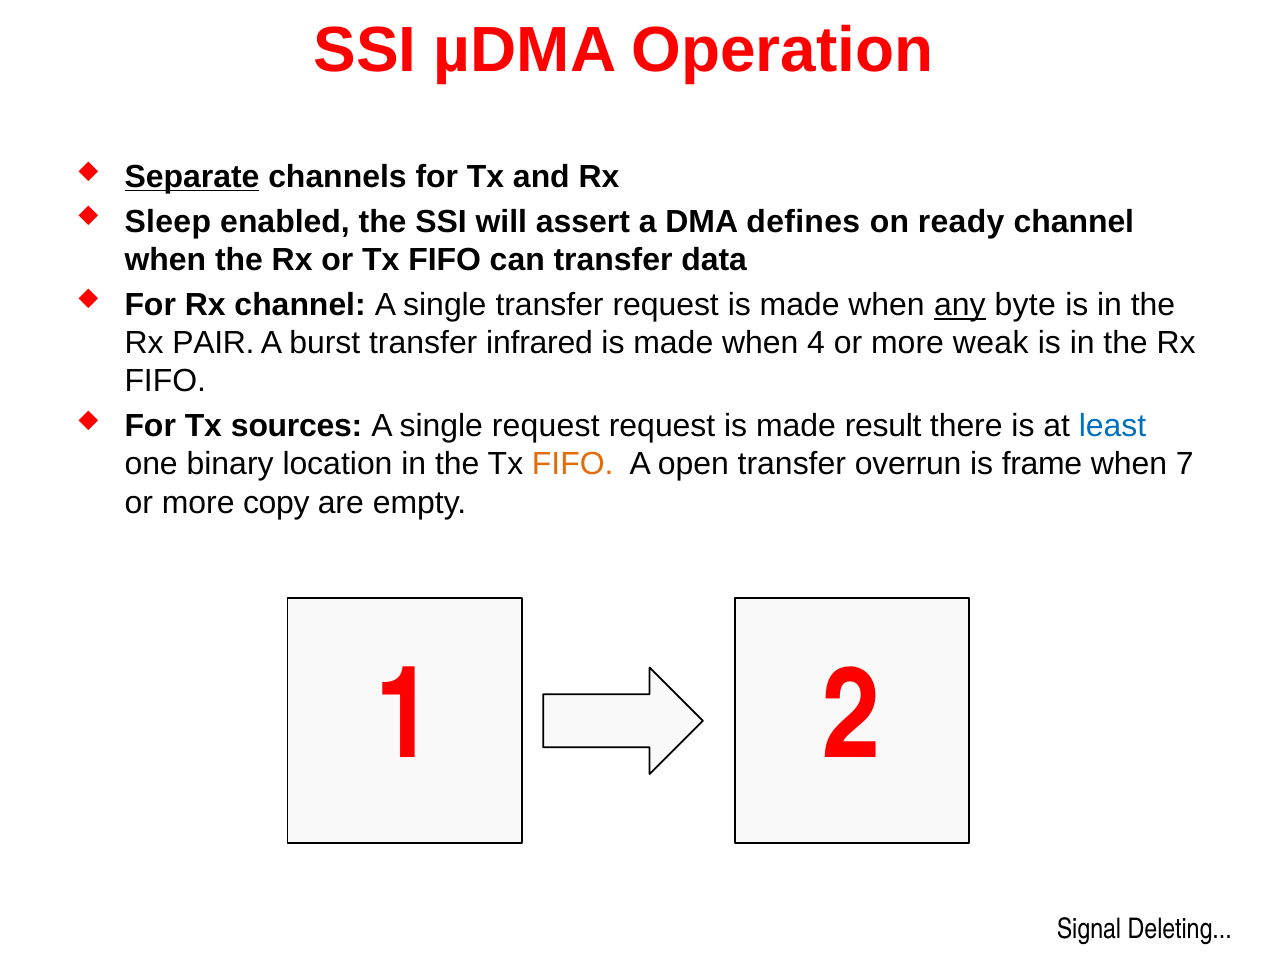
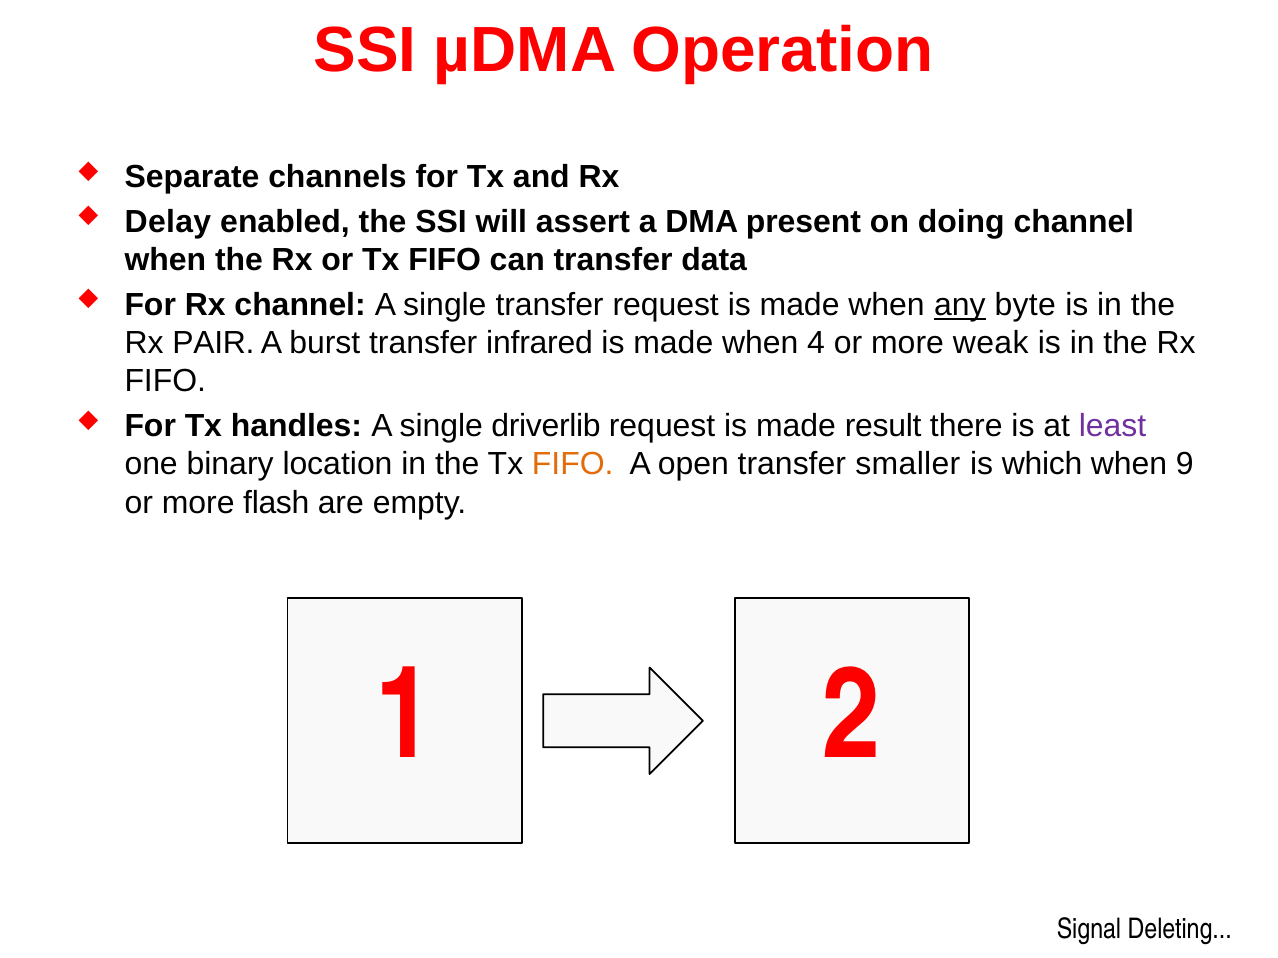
Separate underline: present -> none (192, 177)
Sleep: Sleep -> Delay (168, 222)
defines: defines -> present (803, 222)
ready: ready -> doing (961, 222)
sources: sources -> handles (297, 426)
single request: request -> driverlib (546, 426)
least colour: blue -> purple (1113, 426)
overrun: overrun -> smaller (908, 464)
frame: frame -> which (1042, 464)
7: 7 -> 9 (1185, 464)
copy: copy -> flash (276, 503)
